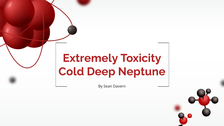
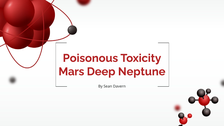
Extremely: Extremely -> Poisonous (90, 58)
Cold: Cold -> Mars (71, 72)
